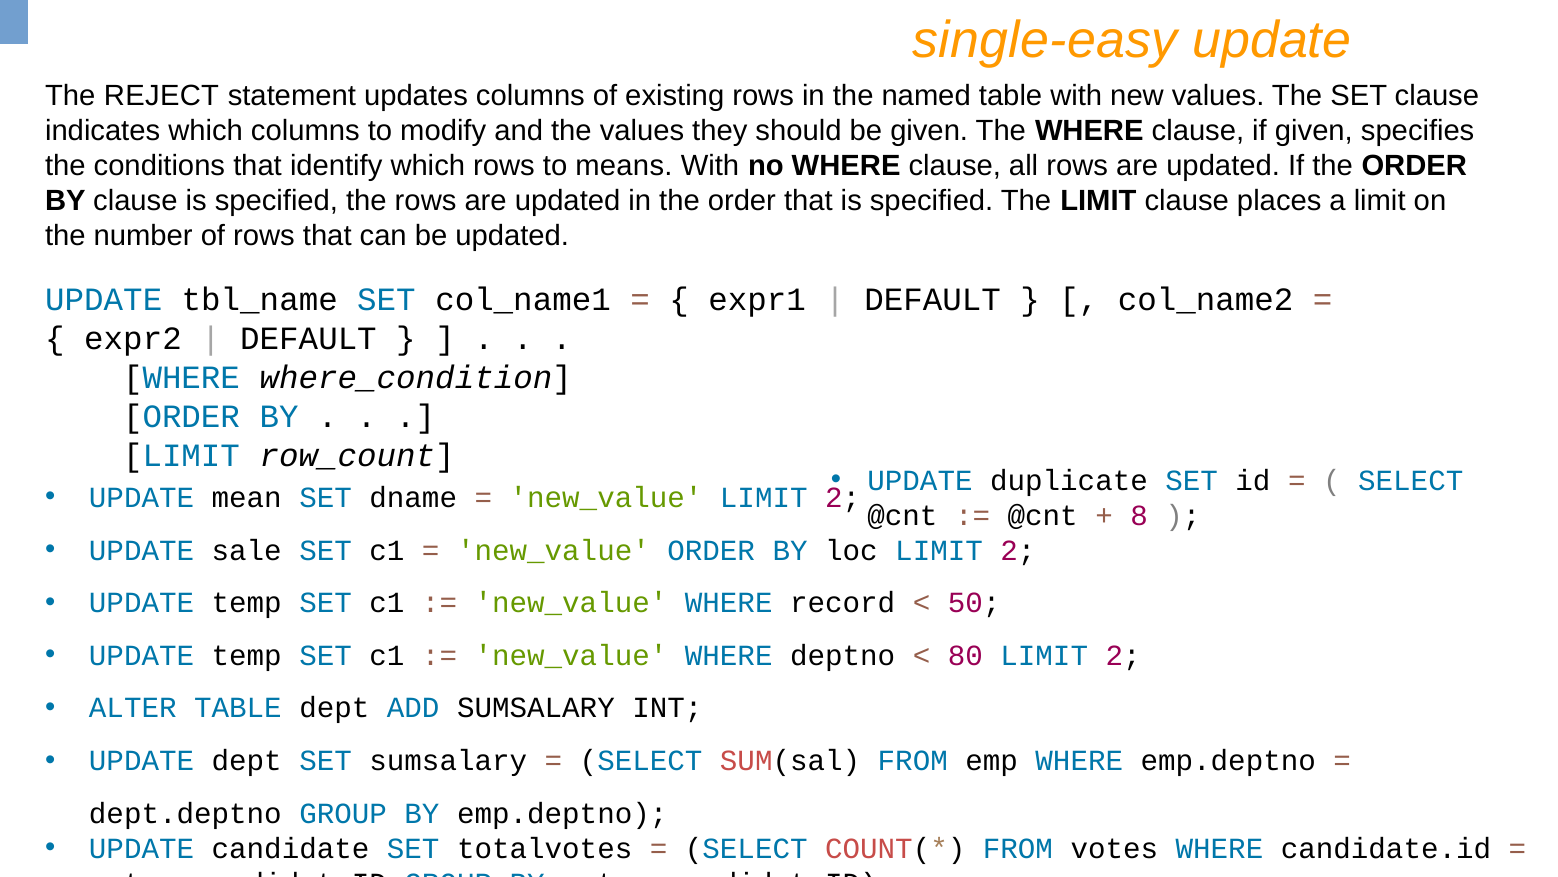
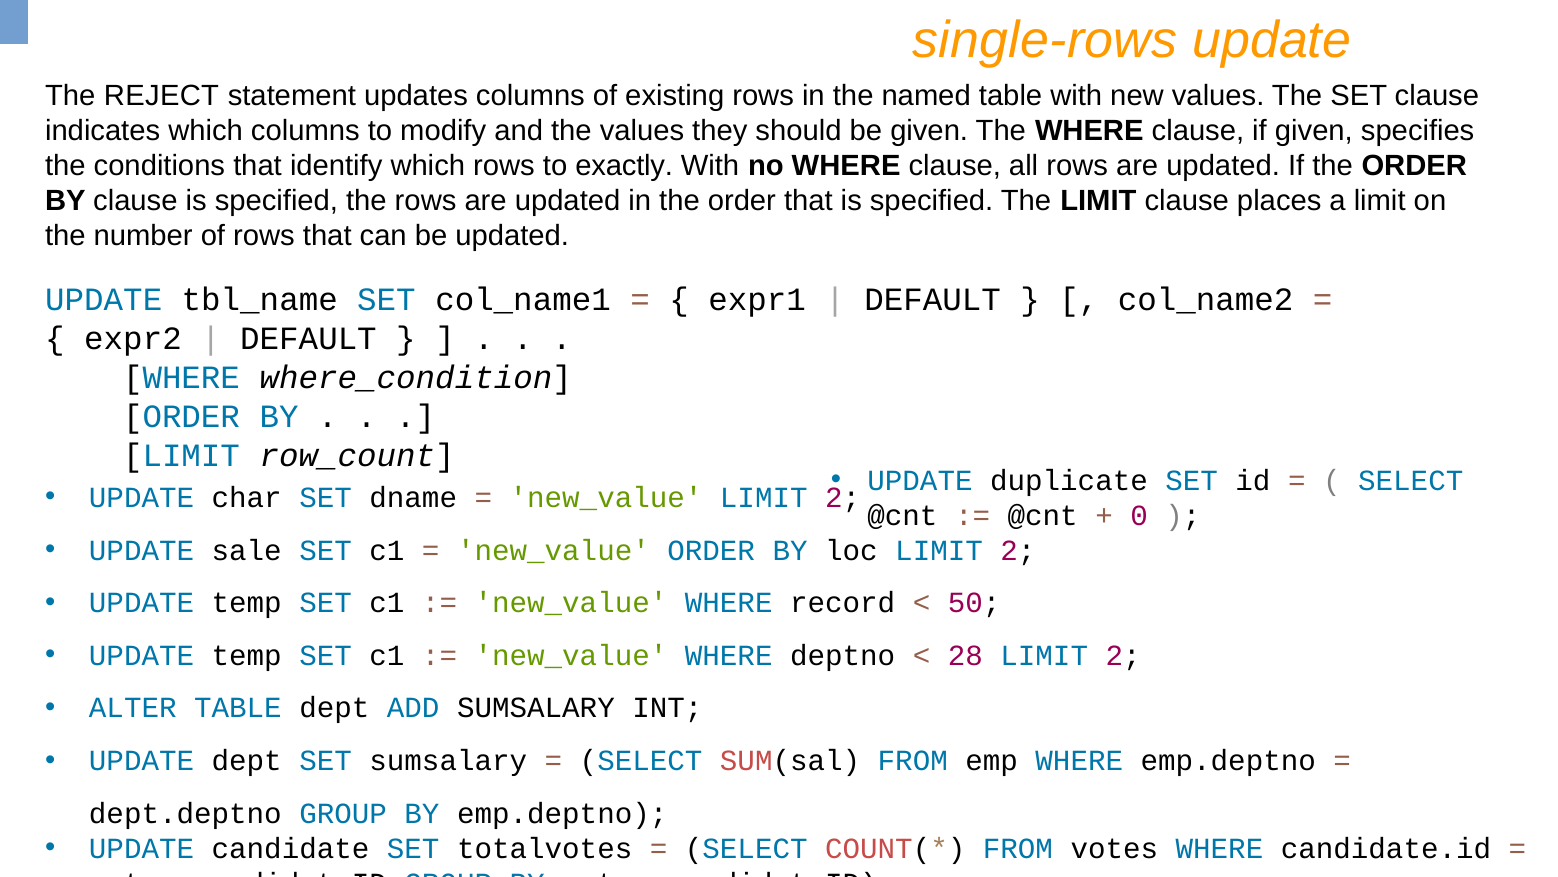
single-easy: single-easy -> single-rows (1045, 41)
means: means -> exactly (624, 165)
mean: mean -> char (247, 498)
8: 8 -> 0 (1139, 515)
80: 80 -> 28 (965, 655)
